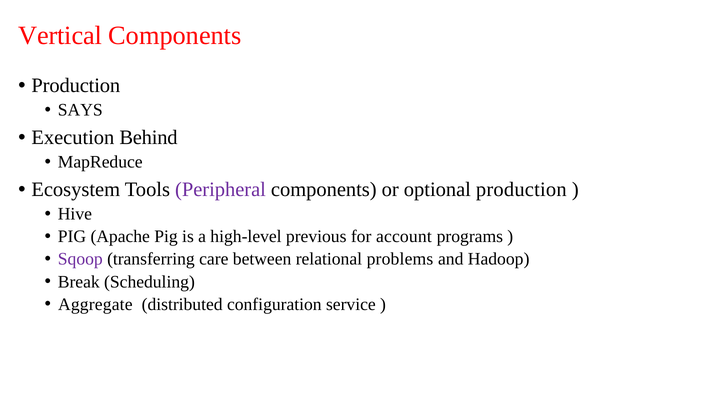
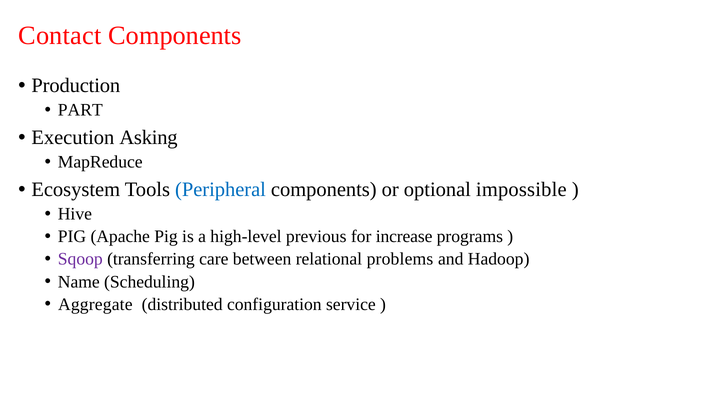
Vertical: Vertical -> Contact (60, 36)
SAYS: SAYS -> PART (80, 110)
Behind: Behind -> Asking (148, 138)
Peripheral colour: purple -> blue (220, 190)
optional production: production -> impossible (521, 190)
account: account -> increase (404, 237)
Break: Break -> Name (79, 282)
